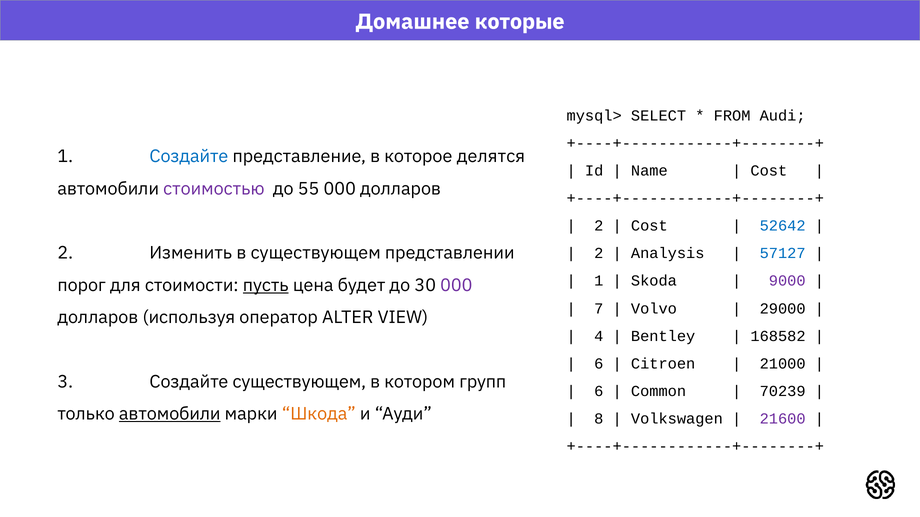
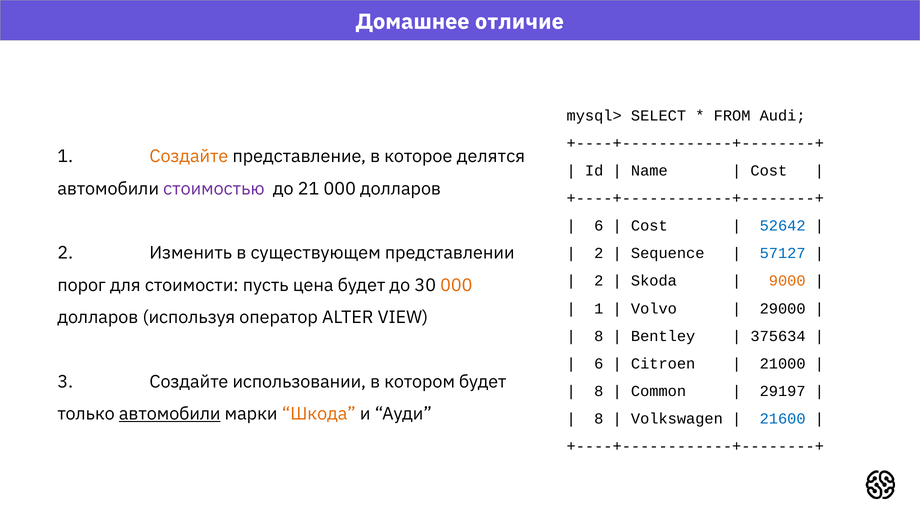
которые: которые -> отличие (519, 22)
Создайте colour: blue -> orange (189, 157)
55: 55 -> 21 (309, 189)
2: 2 -> 6 (599, 226)
Analysis: Analysis -> Sequence (668, 254)
1: 1 -> 2 (599, 281)
9000 colour: purple -> orange (787, 281)
пусть underline: present -> none (266, 285)
000 colour: purple -> orange (456, 285)
7: 7 -> 1 (599, 309)
4: 4 -> 8 (599, 336)
168582: 168582 -> 375634 (778, 336)
Создайте существующем: существующем -> использовании (299, 382)
котором групп: групп -> будет (483, 382)
6: 6 -> 8 (599, 392)
70239: 70239 -> 29197 (783, 392)
21600 colour: purple -> blue (783, 419)
